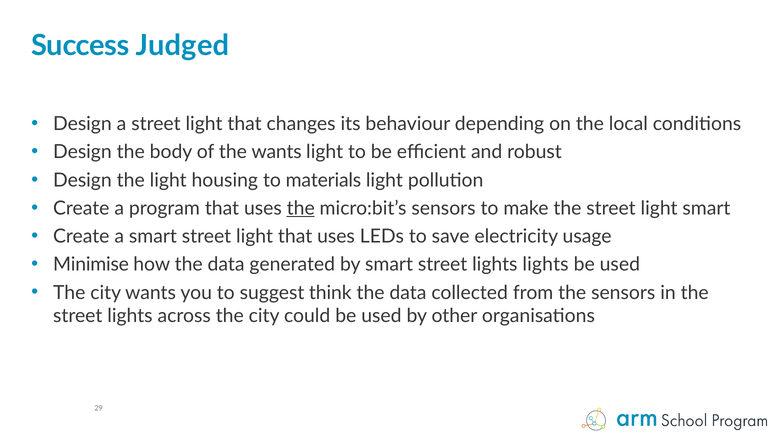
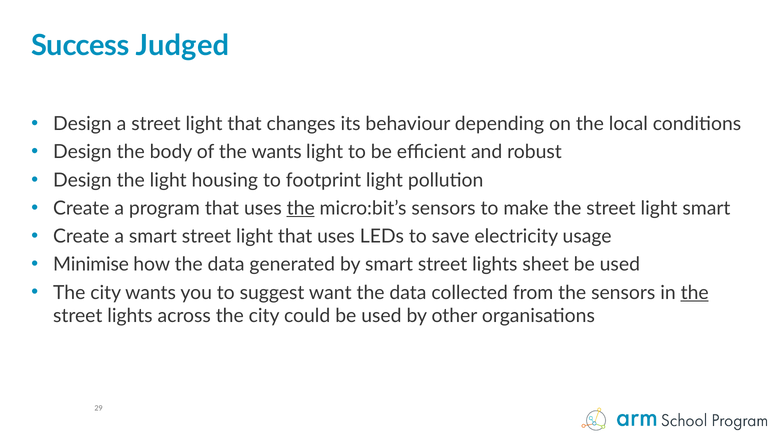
materials: materials -> footprint (323, 180)
lights lights: lights -> sheet (546, 264)
think: think -> want (330, 293)
the underline: none -> present (695, 293)
